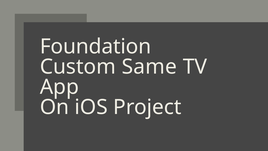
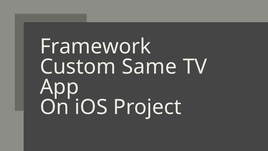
Foundation: Foundation -> Framework (95, 47)
